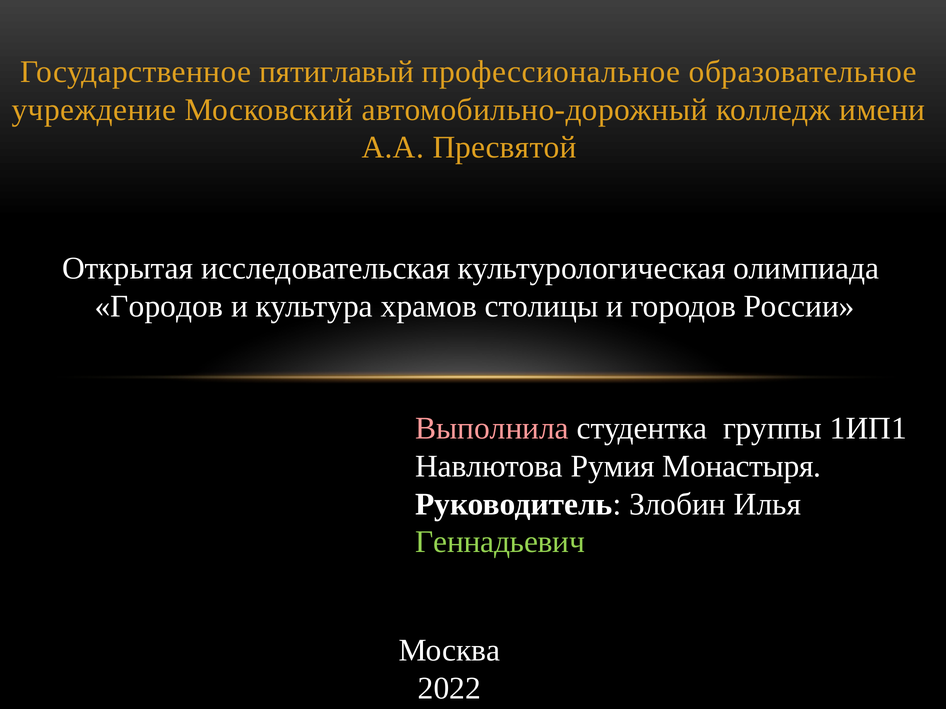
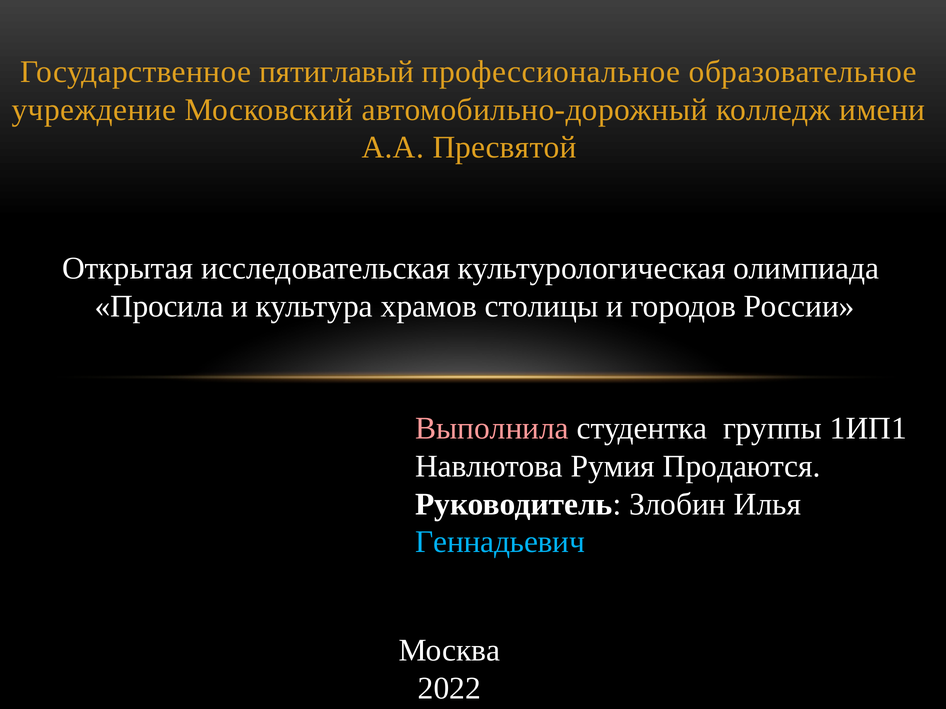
Городов: Городов -> Просила (159, 307)
Монастыря: Монастыря -> Продаются (742, 467)
Геннадьевич colour: light green -> light blue (500, 542)
